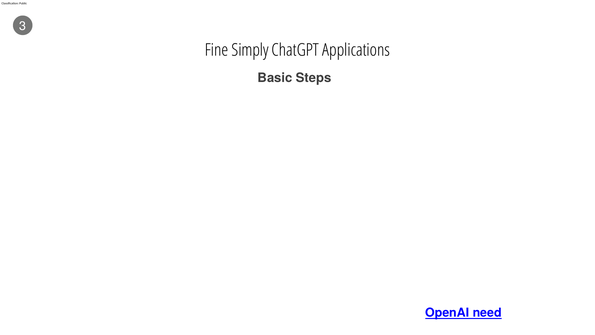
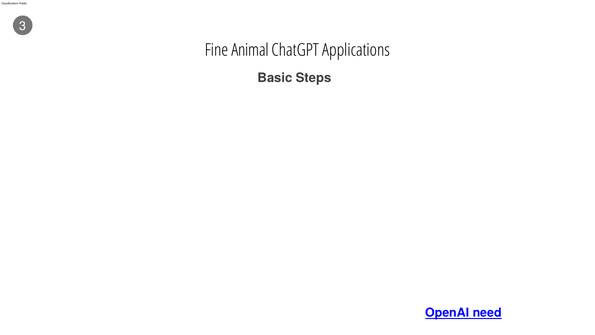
Simply: Simply -> Animal (250, 50)
